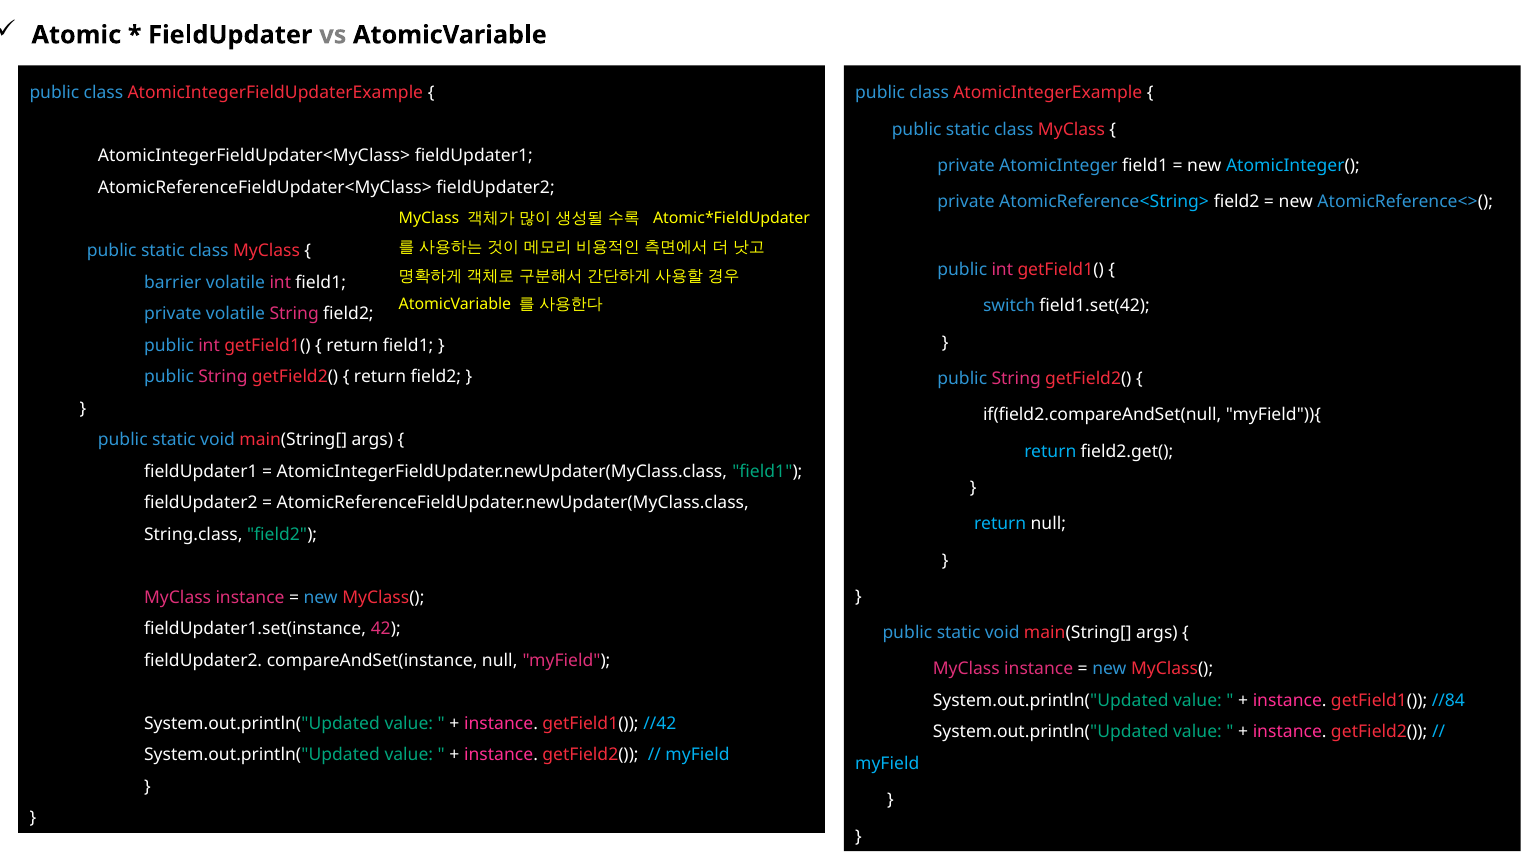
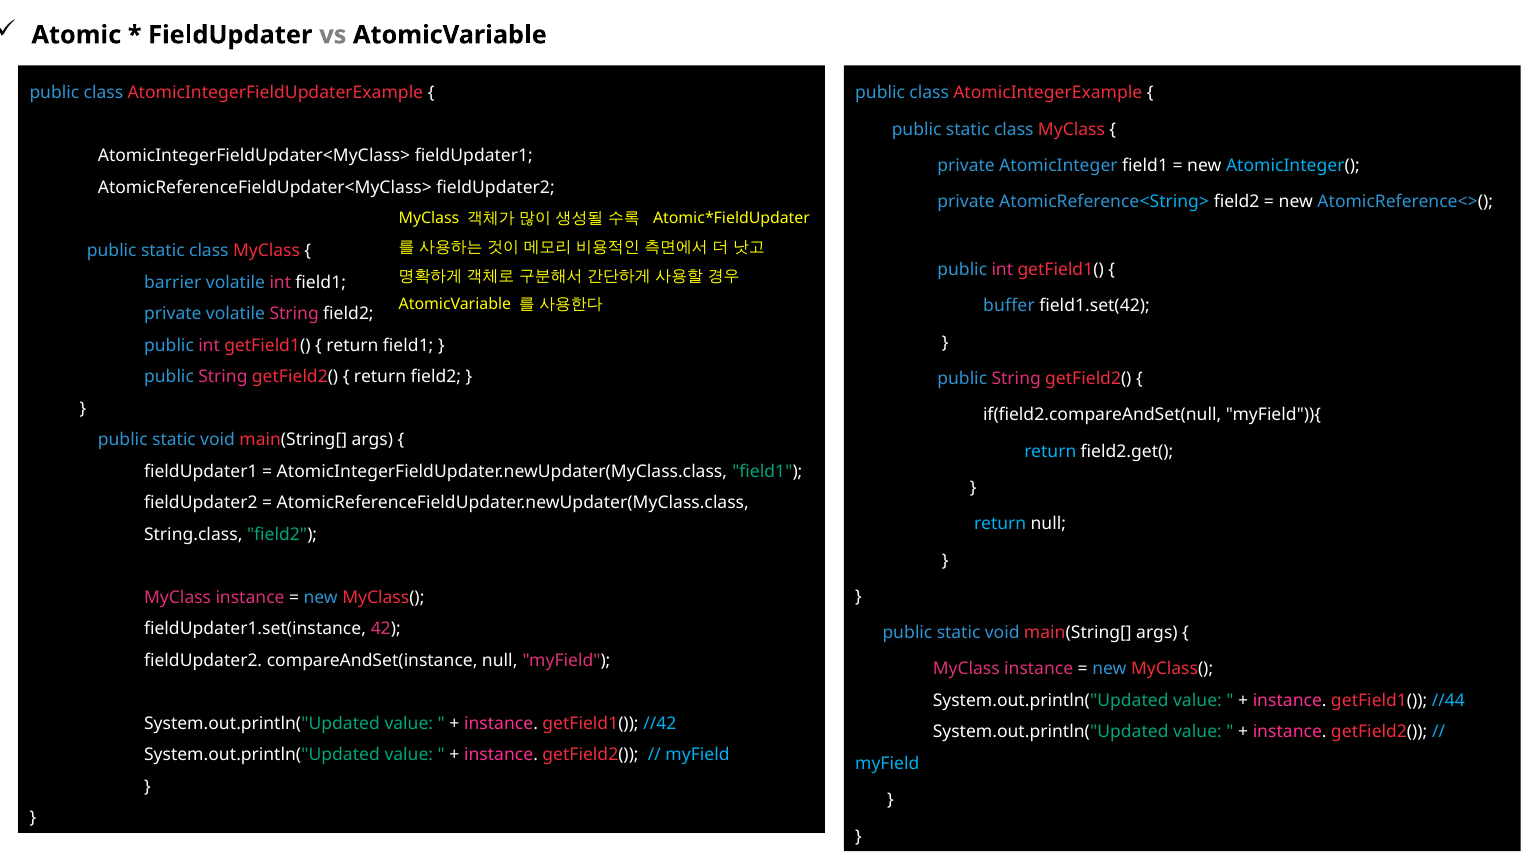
switch: switch -> buffer (1009, 306)
//84: //84 -> //44 (1448, 701)
